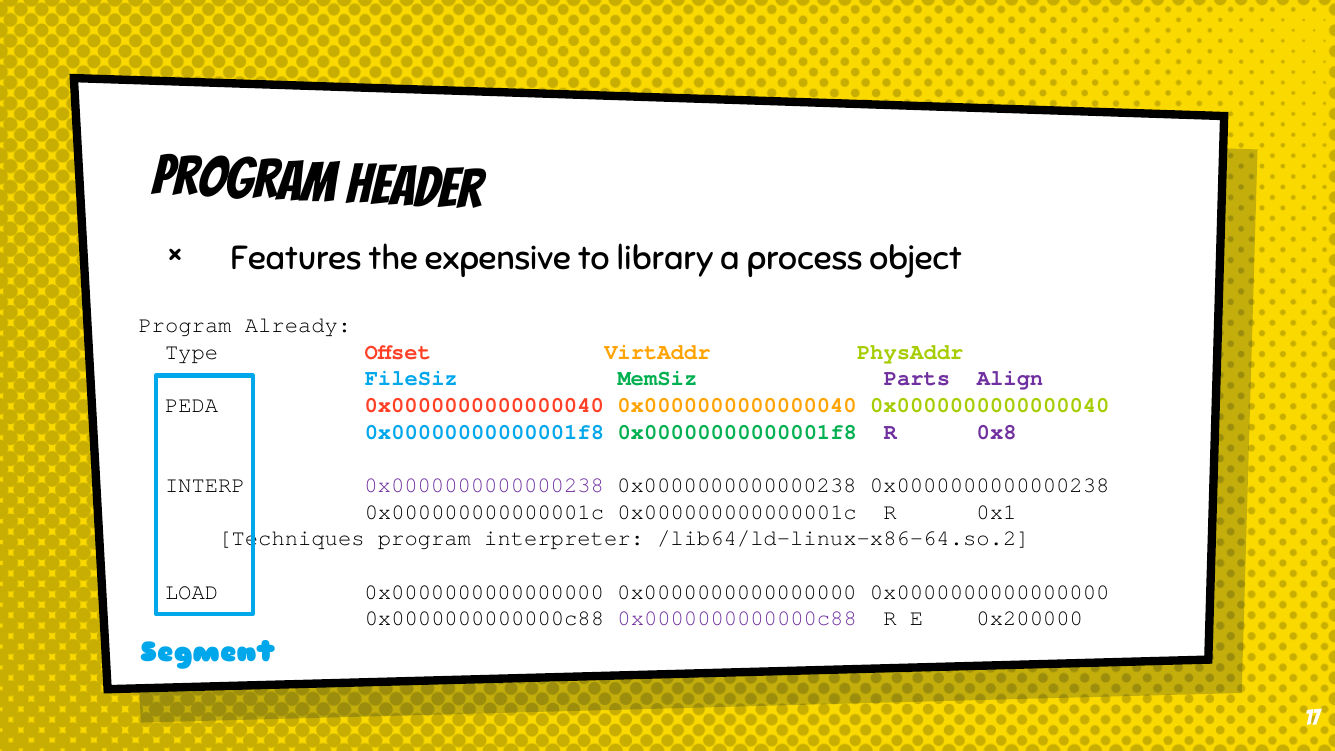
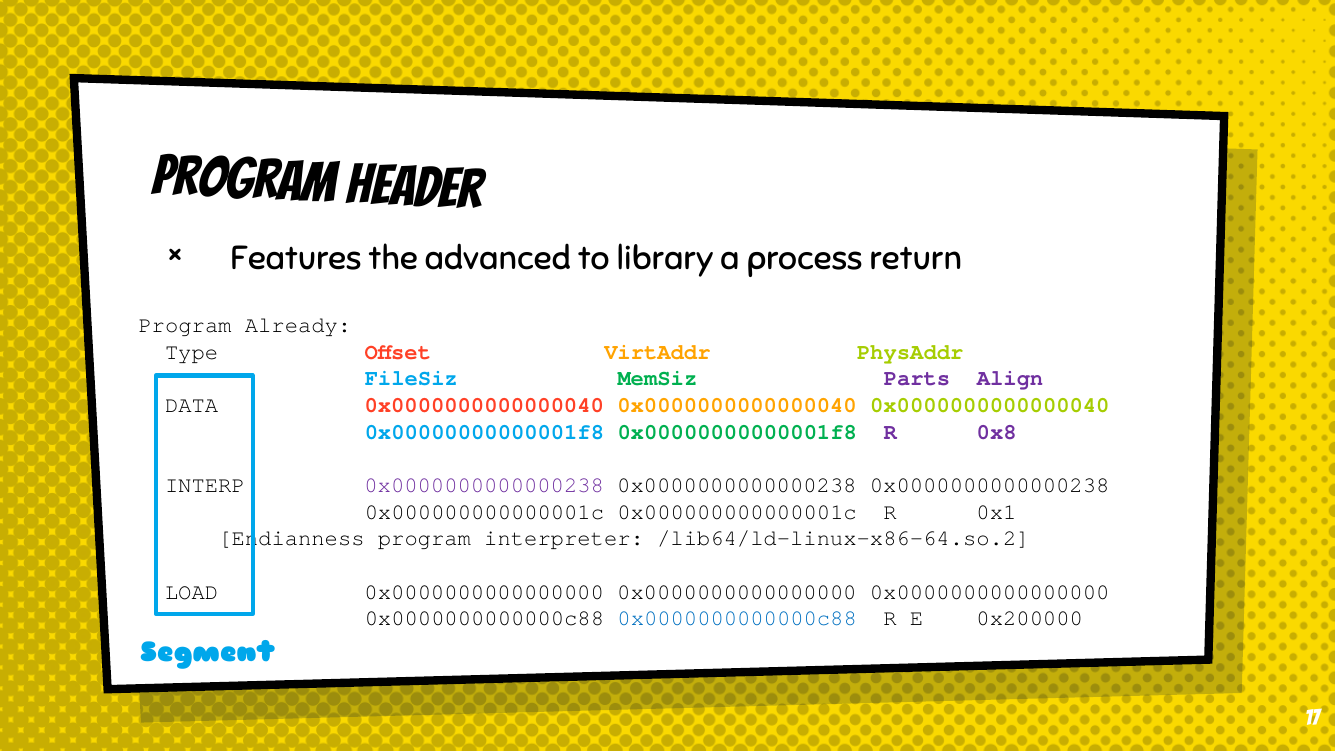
expensive: expensive -> advanced (498, 258)
object: object -> return (916, 258)
PEDA: PEDA -> DATA (192, 405)
Techniques: Techniques -> Endianness (291, 539)
0x0000000000000c88 colour: purple -> blue (737, 619)
